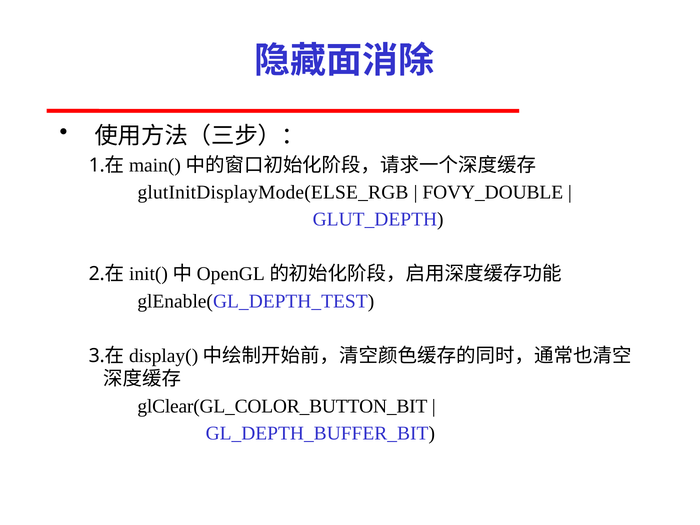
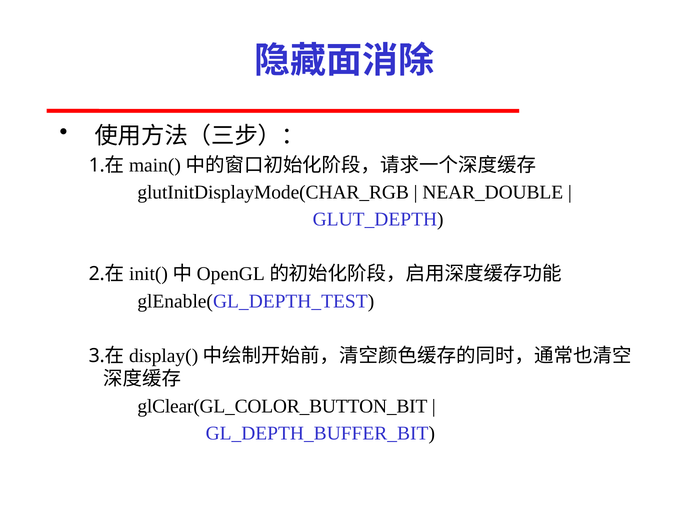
glutInitDisplayMode(ELSE_RGB: glutInitDisplayMode(ELSE_RGB -> glutInitDisplayMode(CHAR_RGB (273, 192)
FOVY_DOUBLE: FOVY_DOUBLE -> NEAR_DOUBLE (493, 192)
